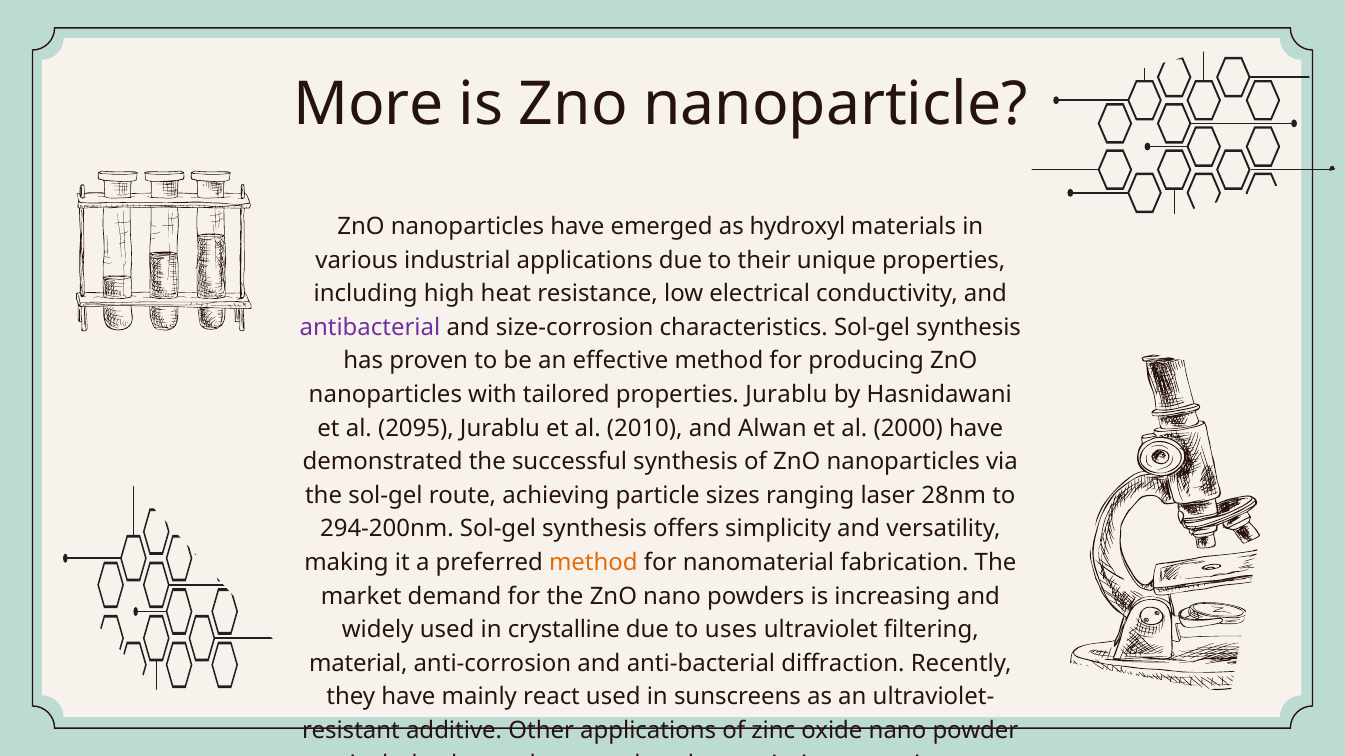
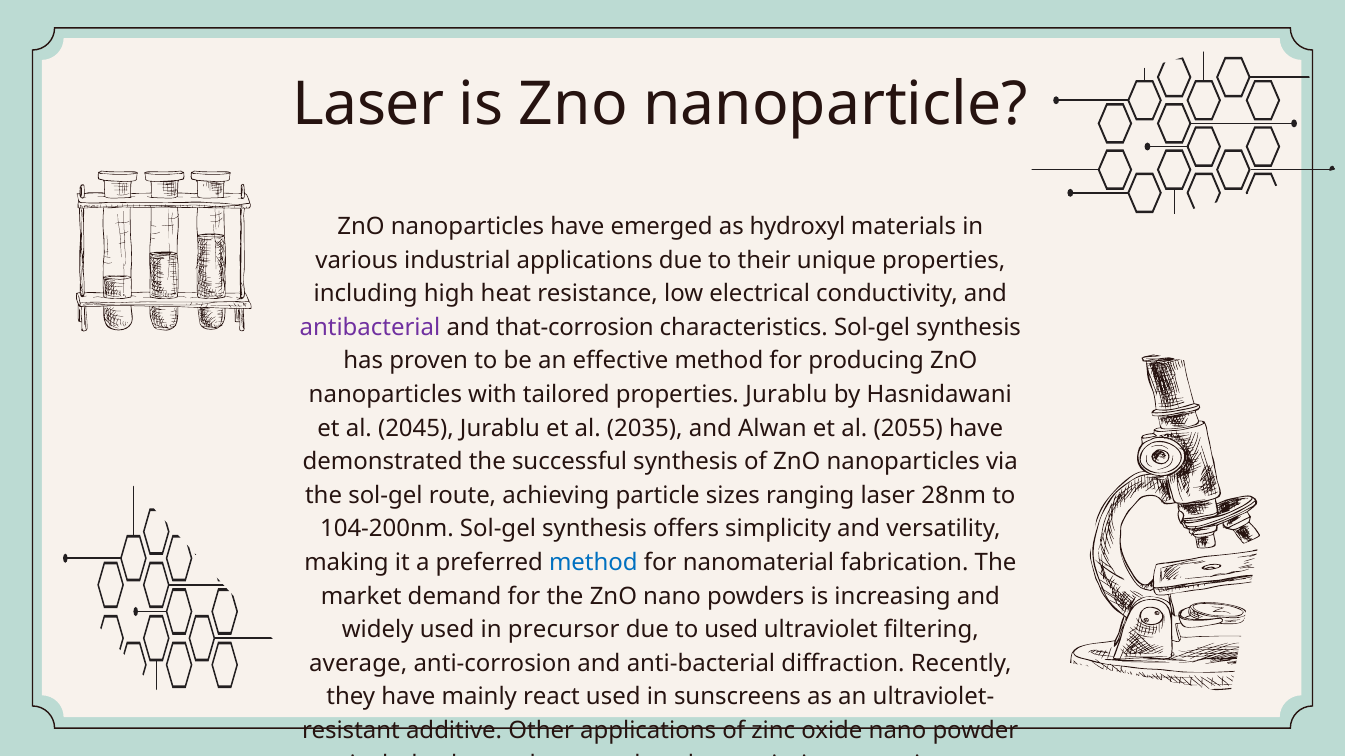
More: More -> Laser (368, 105)
size-corrosion: size-corrosion -> that-corrosion (575, 328)
2095: 2095 -> 2045 (416, 428)
2010: 2010 -> 2035 (645, 428)
2000: 2000 -> 2055 (908, 428)
294-200nm: 294-200nm -> 104-200nm (387, 529)
method colour: orange -> blue (593, 563)
crystalline: crystalline -> precursor (564, 630)
to uses: uses -> used (731, 630)
material: material -> average (358, 664)
